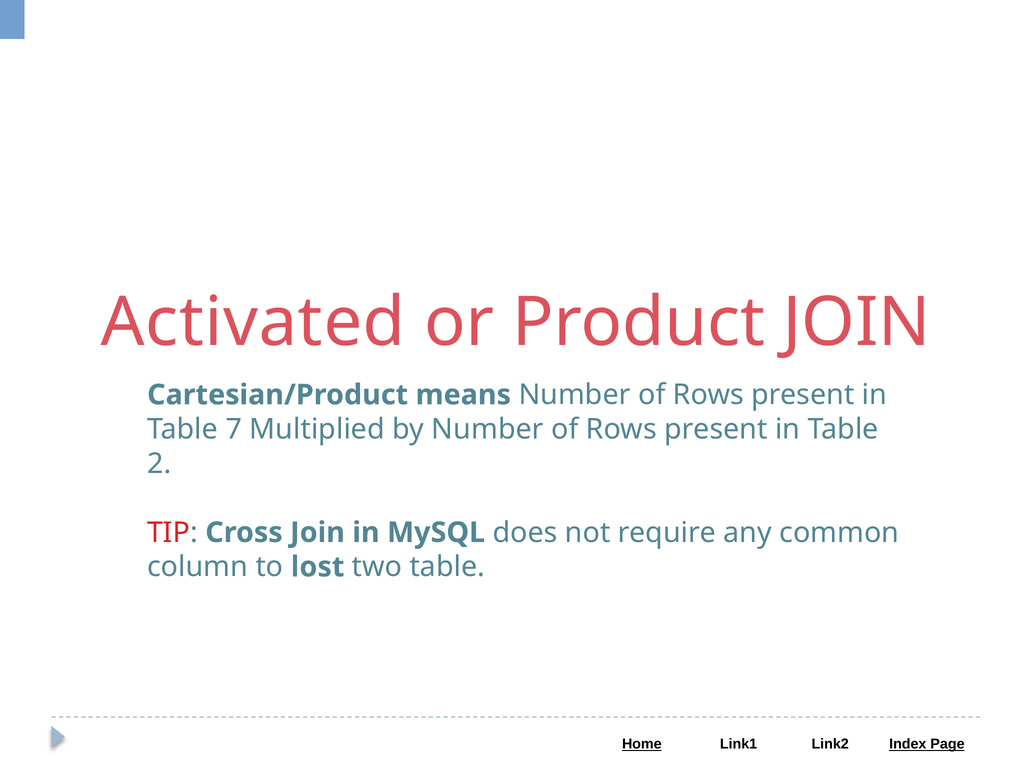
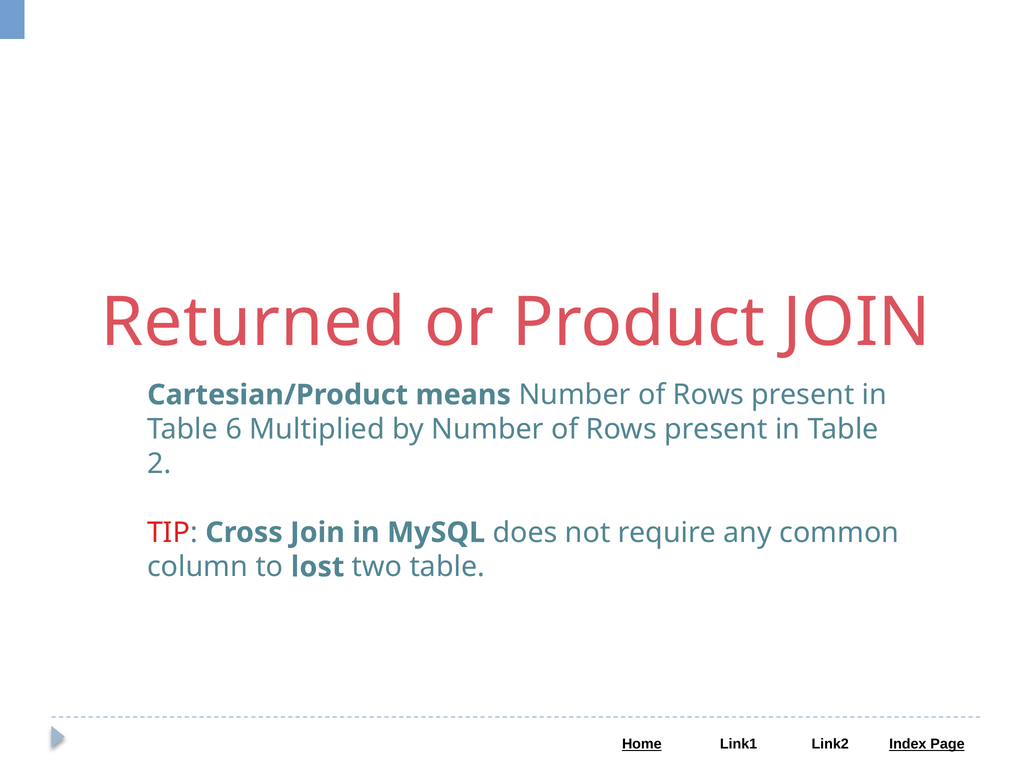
Activated: Activated -> Returned (253, 323)
7: 7 -> 6 (234, 429)
